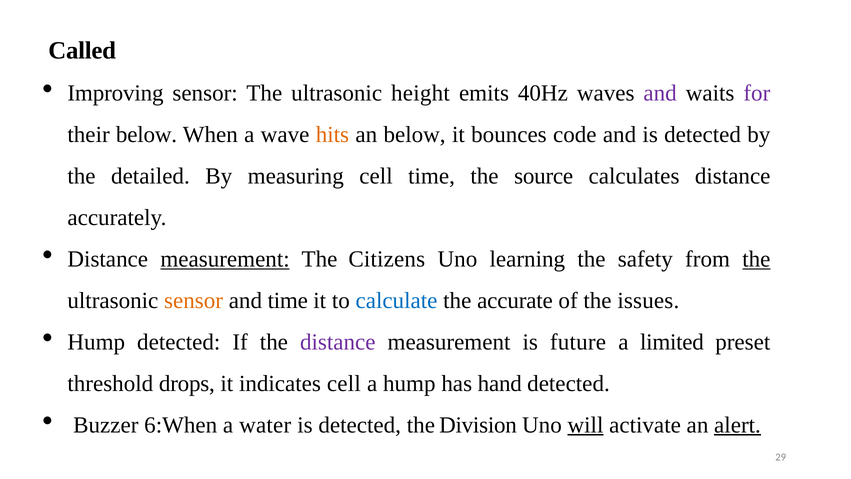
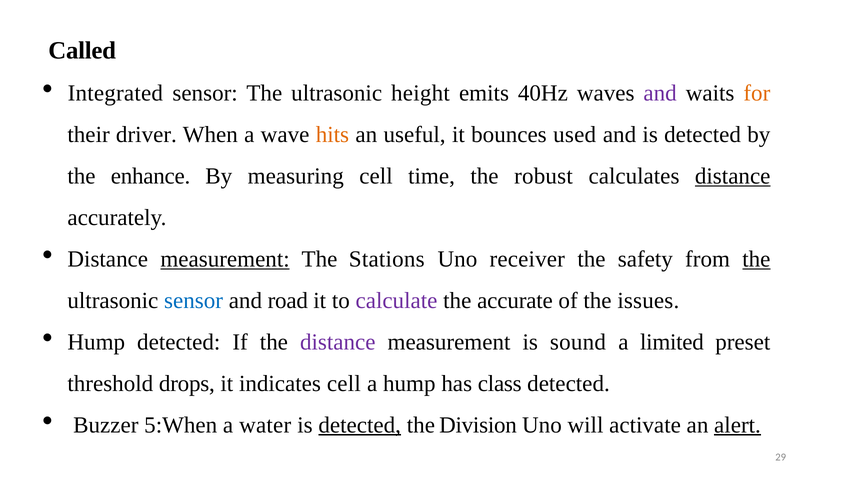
Improving: Improving -> Integrated (115, 93)
for colour: purple -> orange (757, 93)
their below: below -> driver (146, 135)
an below: below -> useful (415, 135)
code: code -> used (575, 135)
detailed: detailed -> enhance (151, 176)
source: source -> robust (543, 176)
distance underline: none -> present (733, 176)
Citizens: Citizens -> Stations (387, 259)
learning: learning -> receiver (527, 259)
sensor colour: orange -> blue (194, 300)
and time: time -> road (288, 300)
calculate colour: blue -> purple (396, 300)
future: future -> sound (578, 342)
hand: hand -> class (500, 383)
6:When: 6:When -> 5:When (181, 425)
detected underline: none -> present (360, 425)
will underline: present -> none (585, 425)
